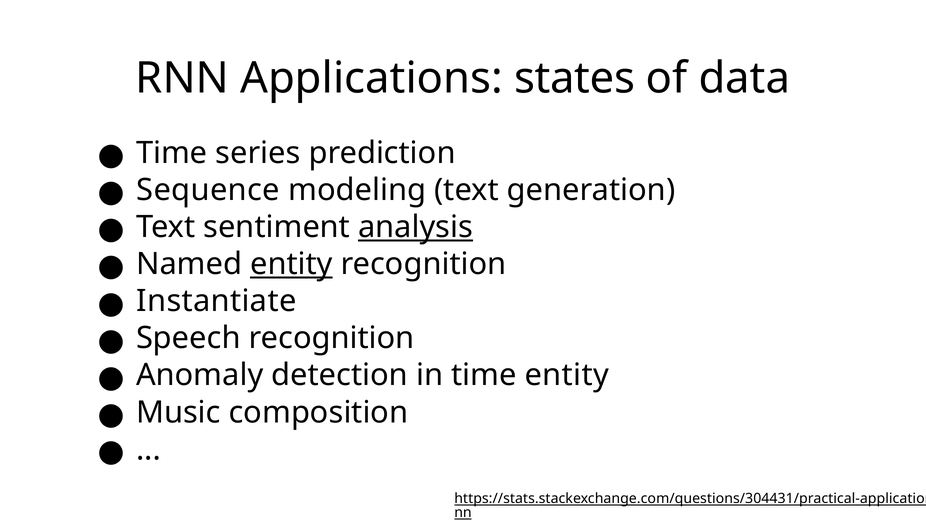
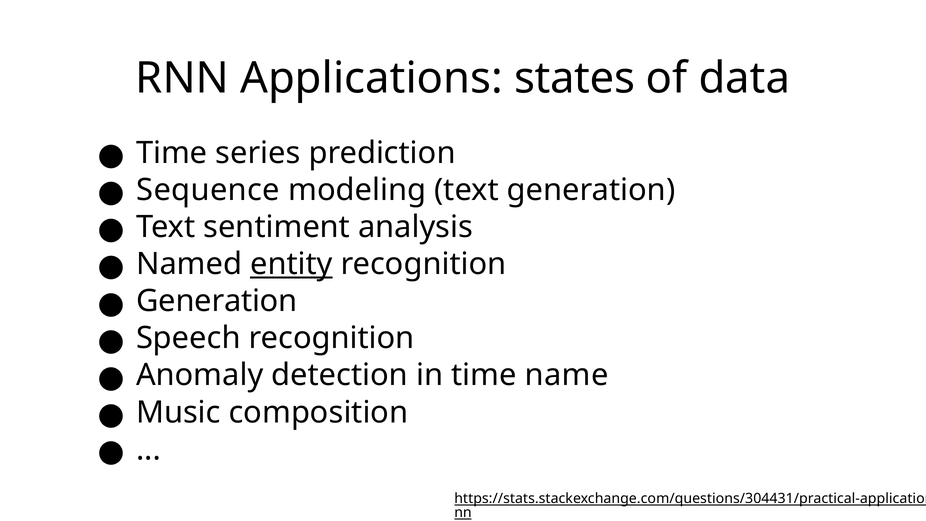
analysis underline: present -> none (416, 227)
Instantiate: Instantiate -> Generation (217, 301)
time entity: entity -> name (567, 375)
